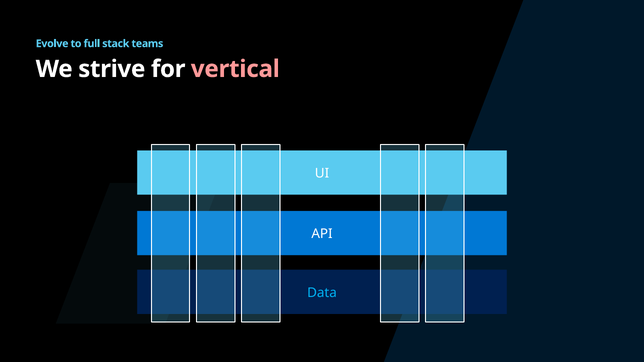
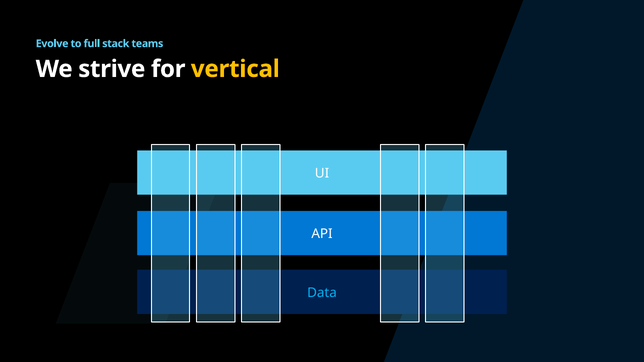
vertical colour: pink -> yellow (235, 69)
